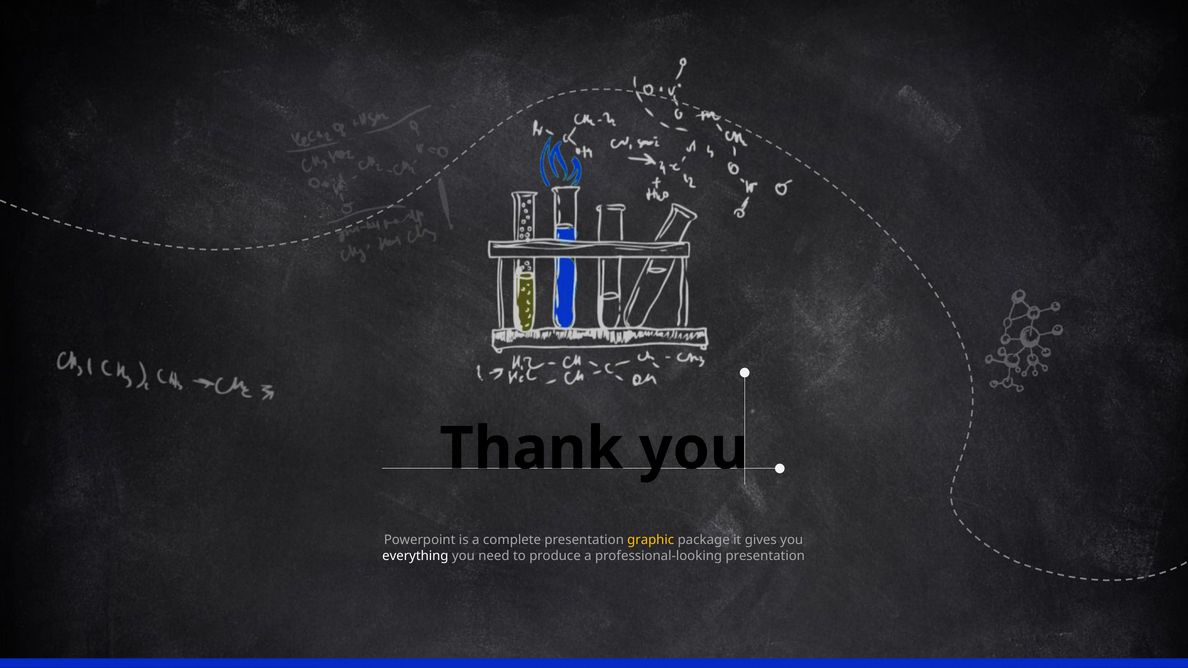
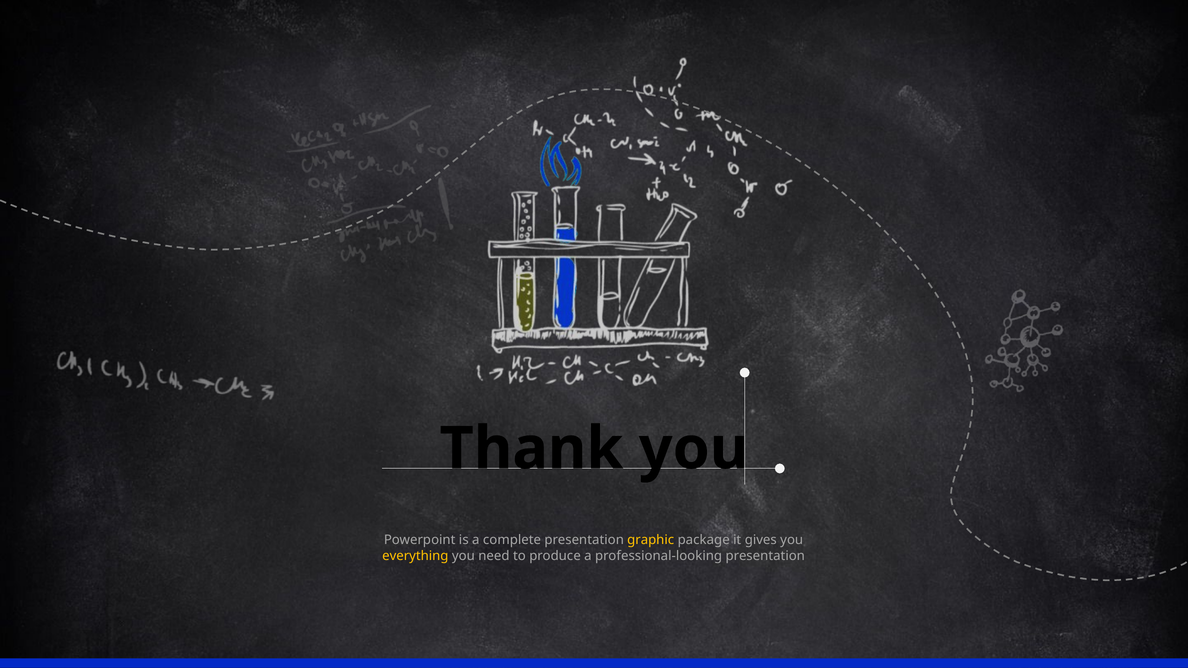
everything colour: white -> yellow (415, 556)
